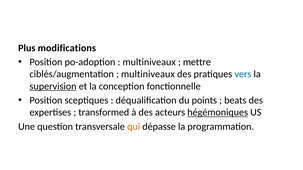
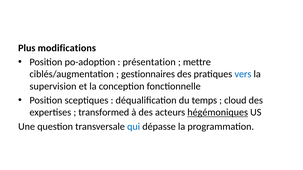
multiniveaux: multiniveaux -> présentation (149, 62)
multiniveaux: multiniveaux -> gestionnaires (148, 74)
supervision underline: present -> none (53, 86)
points: points -> temps (204, 101)
beats: beats -> cloud (235, 101)
qui colour: orange -> blue (134, 127)
